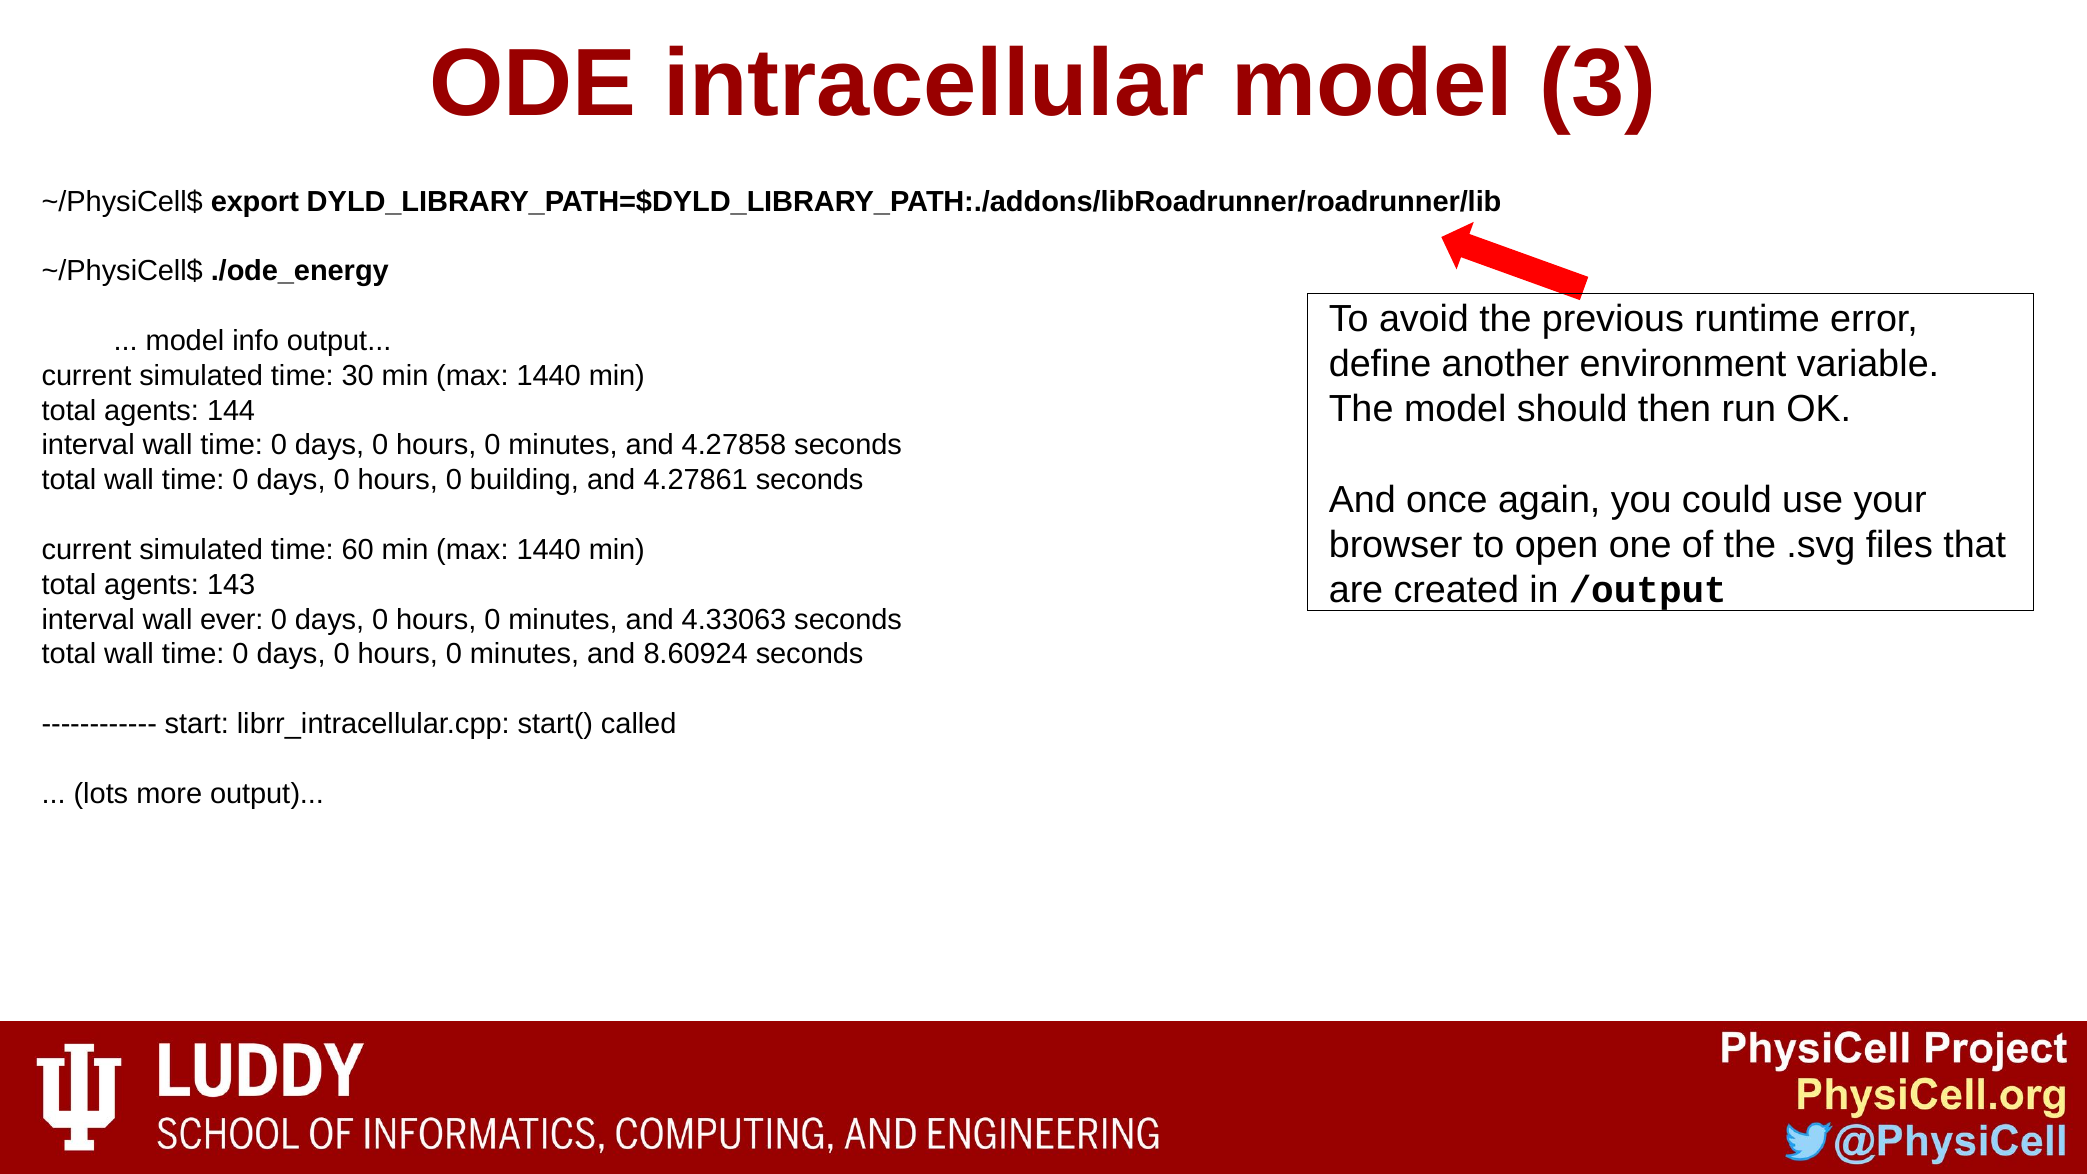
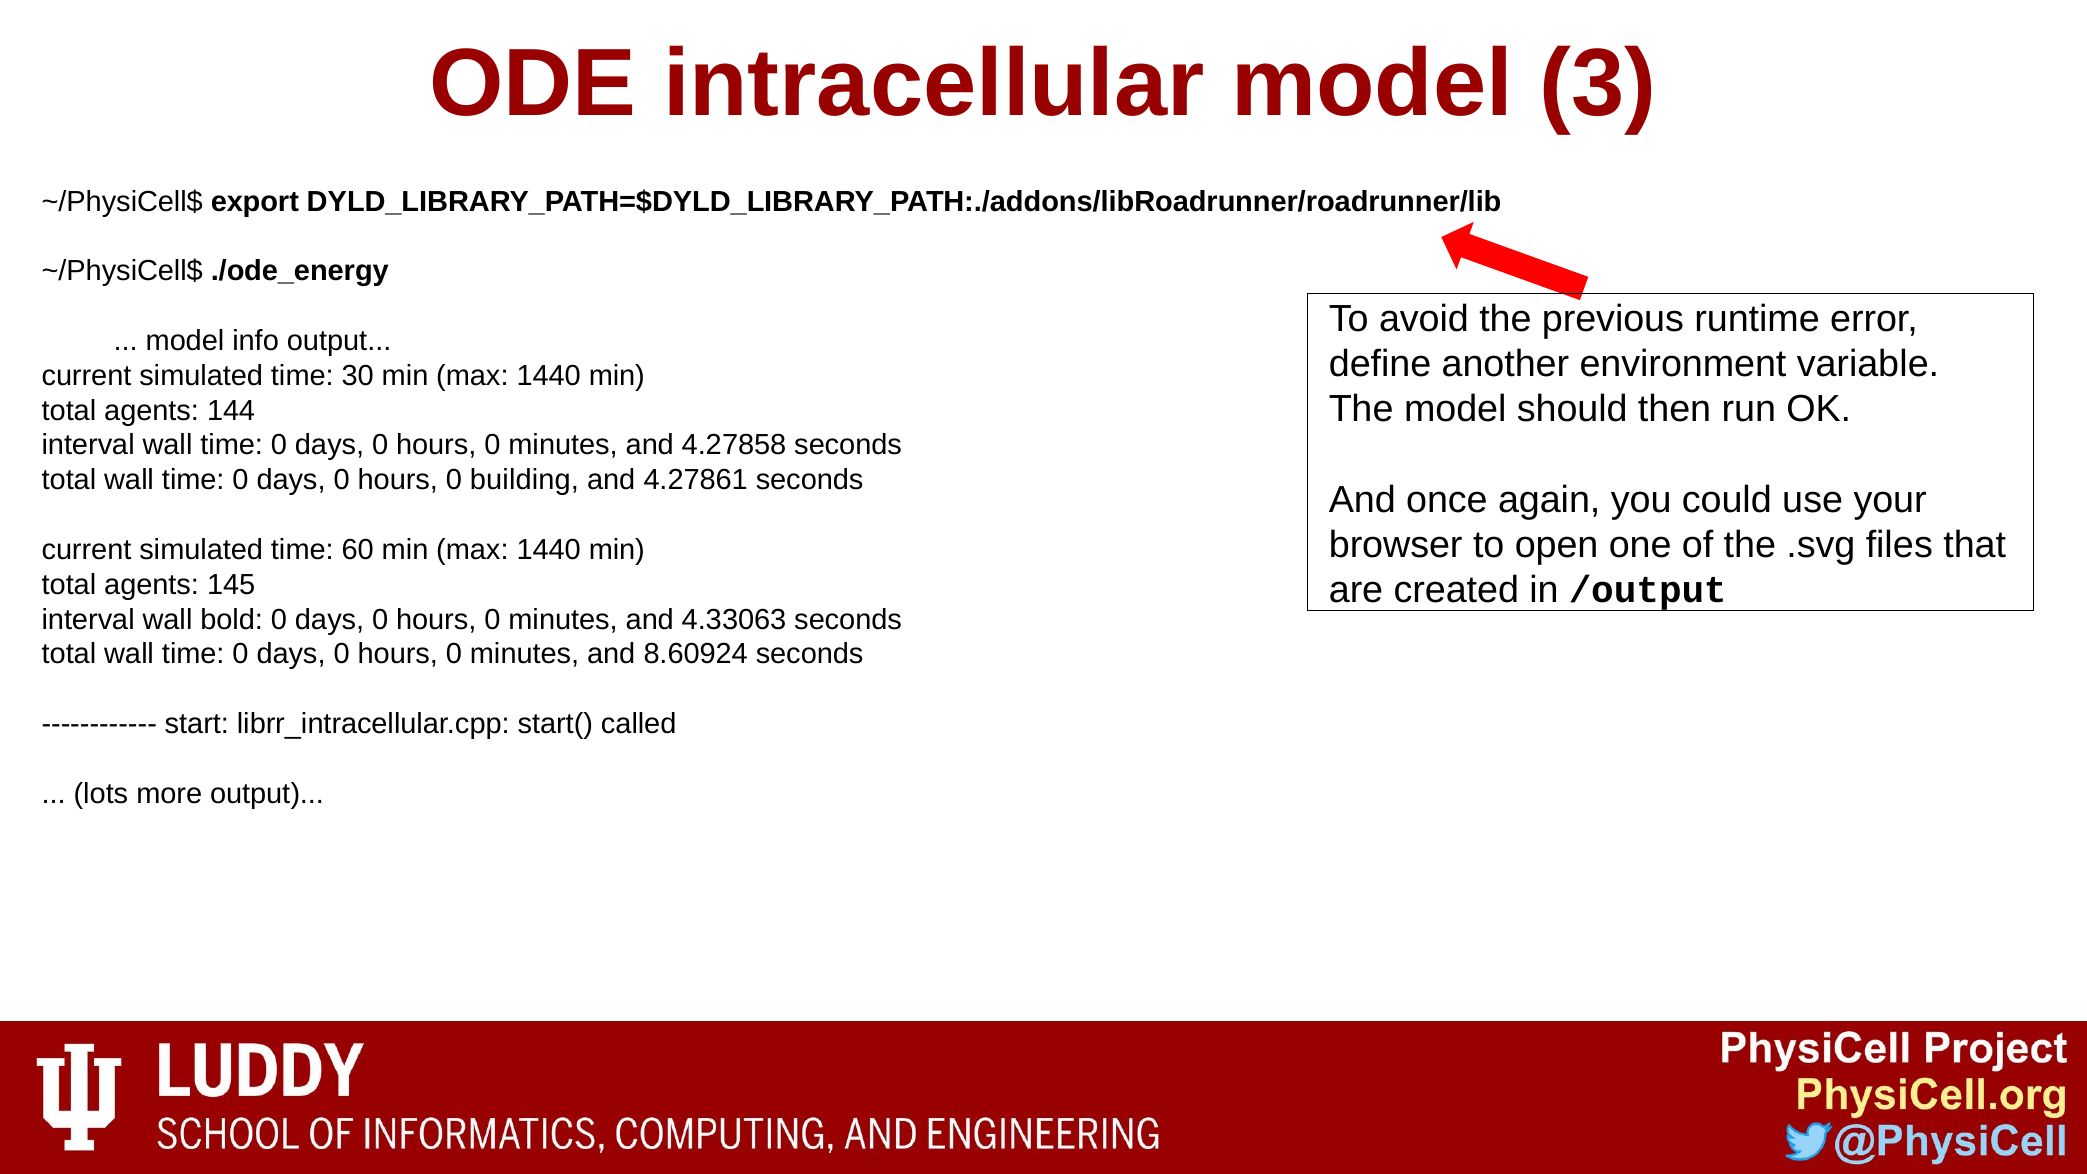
143: 143 -> 145 (231, 585)
ever: ever -> bold (232, 619)
